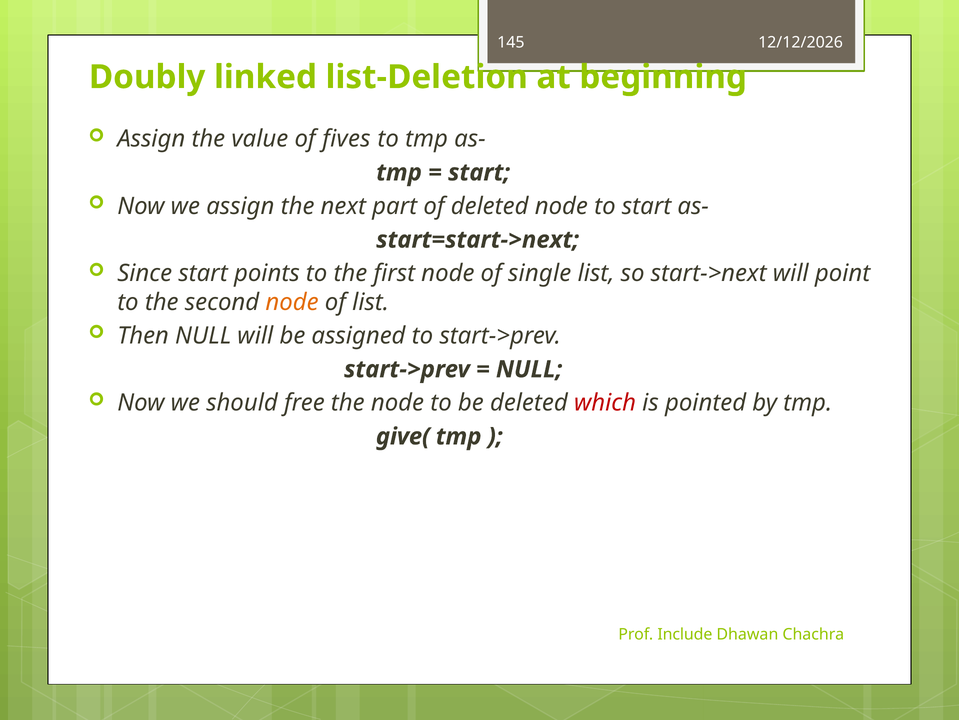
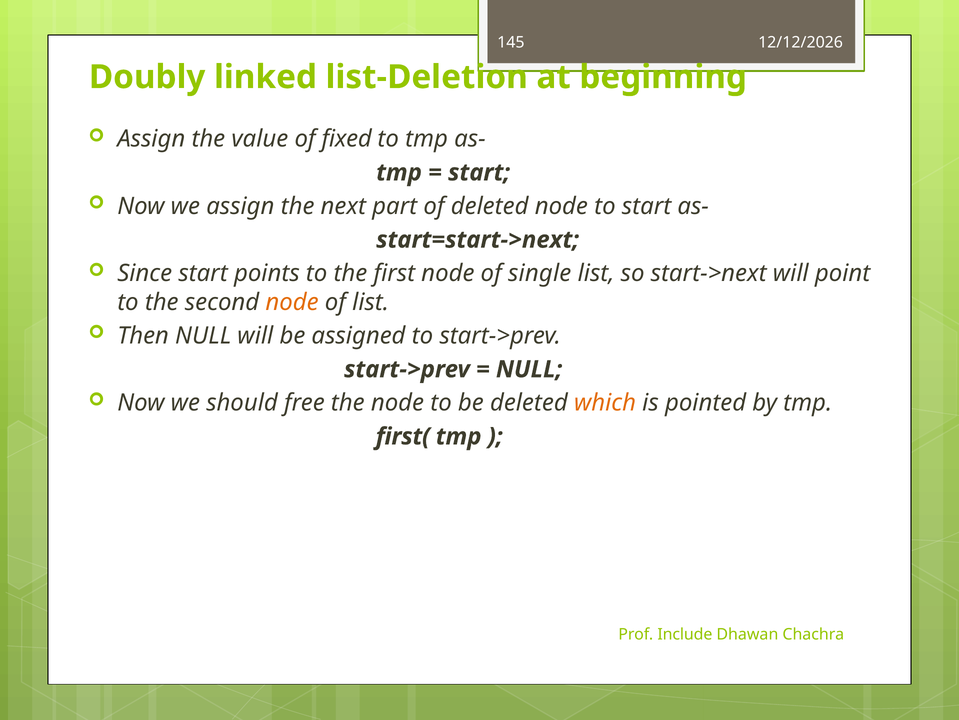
fives: fives -> fixed (347, 139)
which colour: red -> orange (605, 403)
give(: give( -> first( (403, 436)
